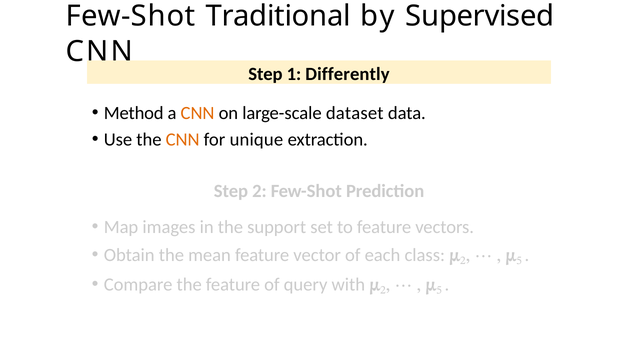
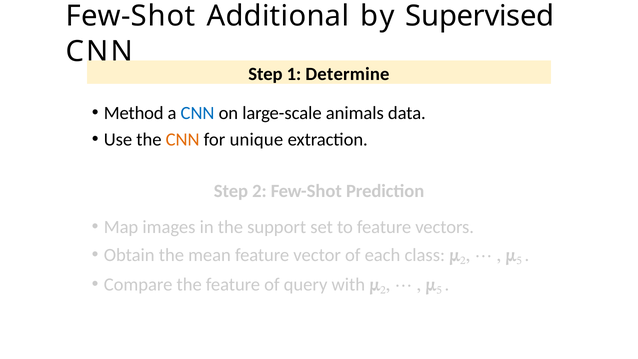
Traditional: Traditional -> Additional (278, 16)
Differently: Differently -> Determine (347, 74)
CNN colour: orange -> blue (198, 113)
dataset: dataset -> animals (355, 113)
